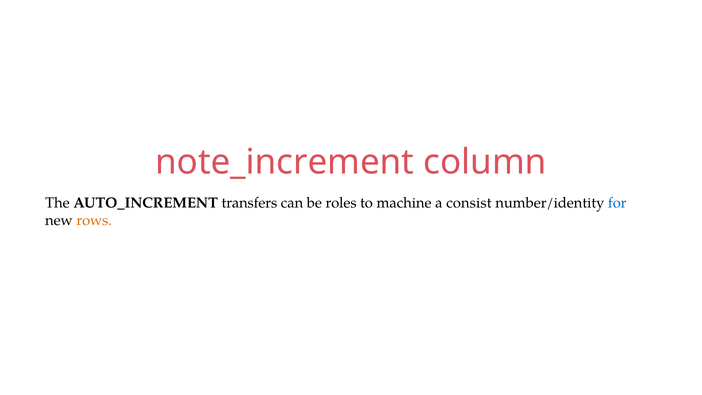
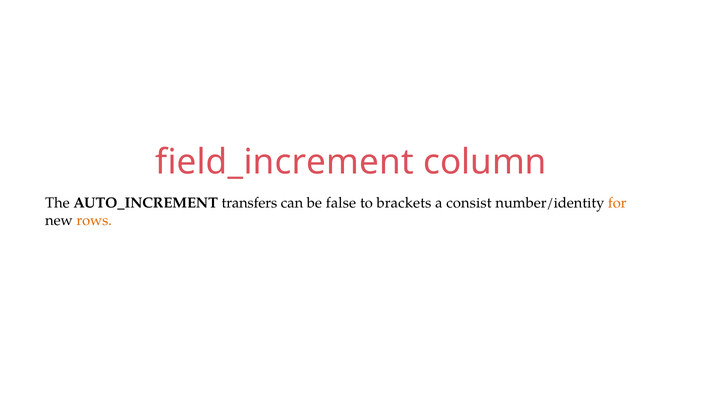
note_increment: note_increment -> field_increment (285, 162)
roles: roles -> false (341, 203)
machine: machine -> brackets (404, 203)
for colour: blue -> orange (617, 203)
